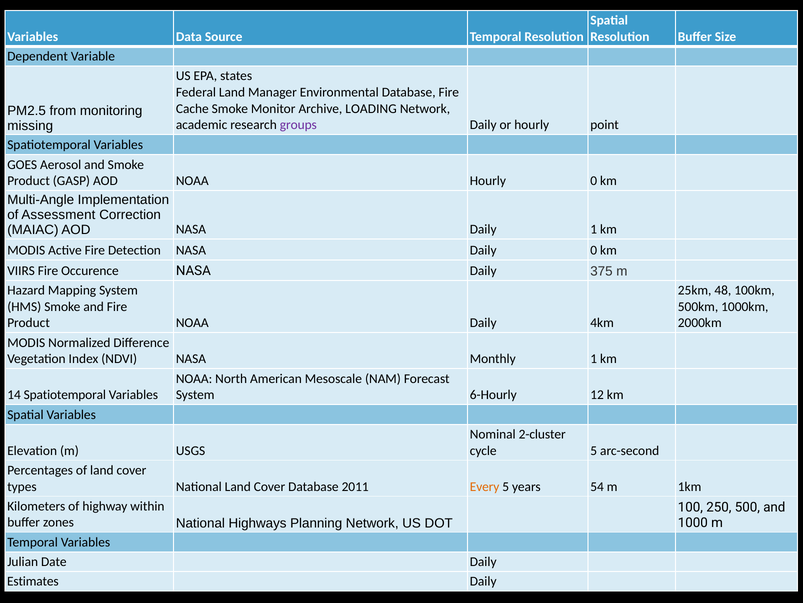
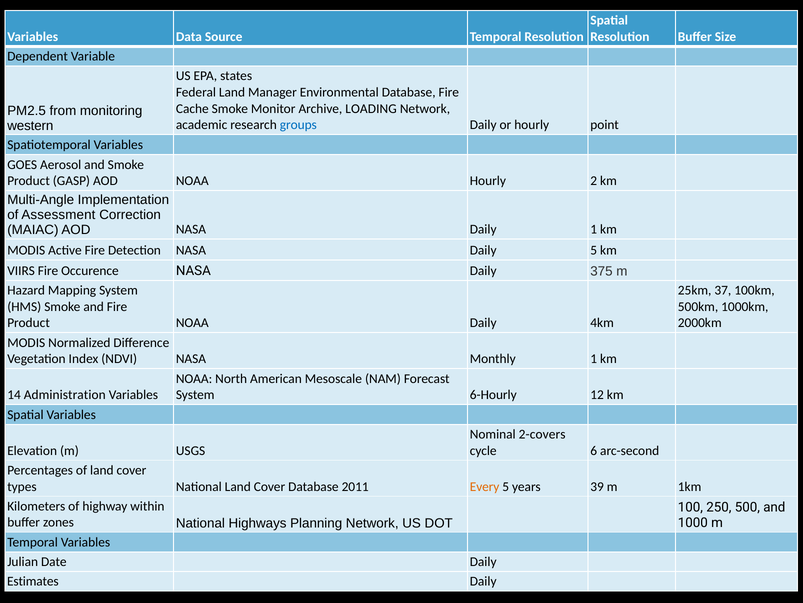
groups colour: purple -> blue (298, 125)
missing: missing -> western (30, 126)
Hourly 0: 0 -> 2 (594, 181)
Daily 0: 0 -> 5 (594, 250)
48: 48 -> 37 (723, 290)
14 Spatiotemporal: Spatiotemporal -> Administration (65, 394)
2-cluster: 2-cluster -> 2-covers (542, 434)
cycle 5: 5 -> 6 (594, 450)
54: 54 -> 39 (597, 486)
